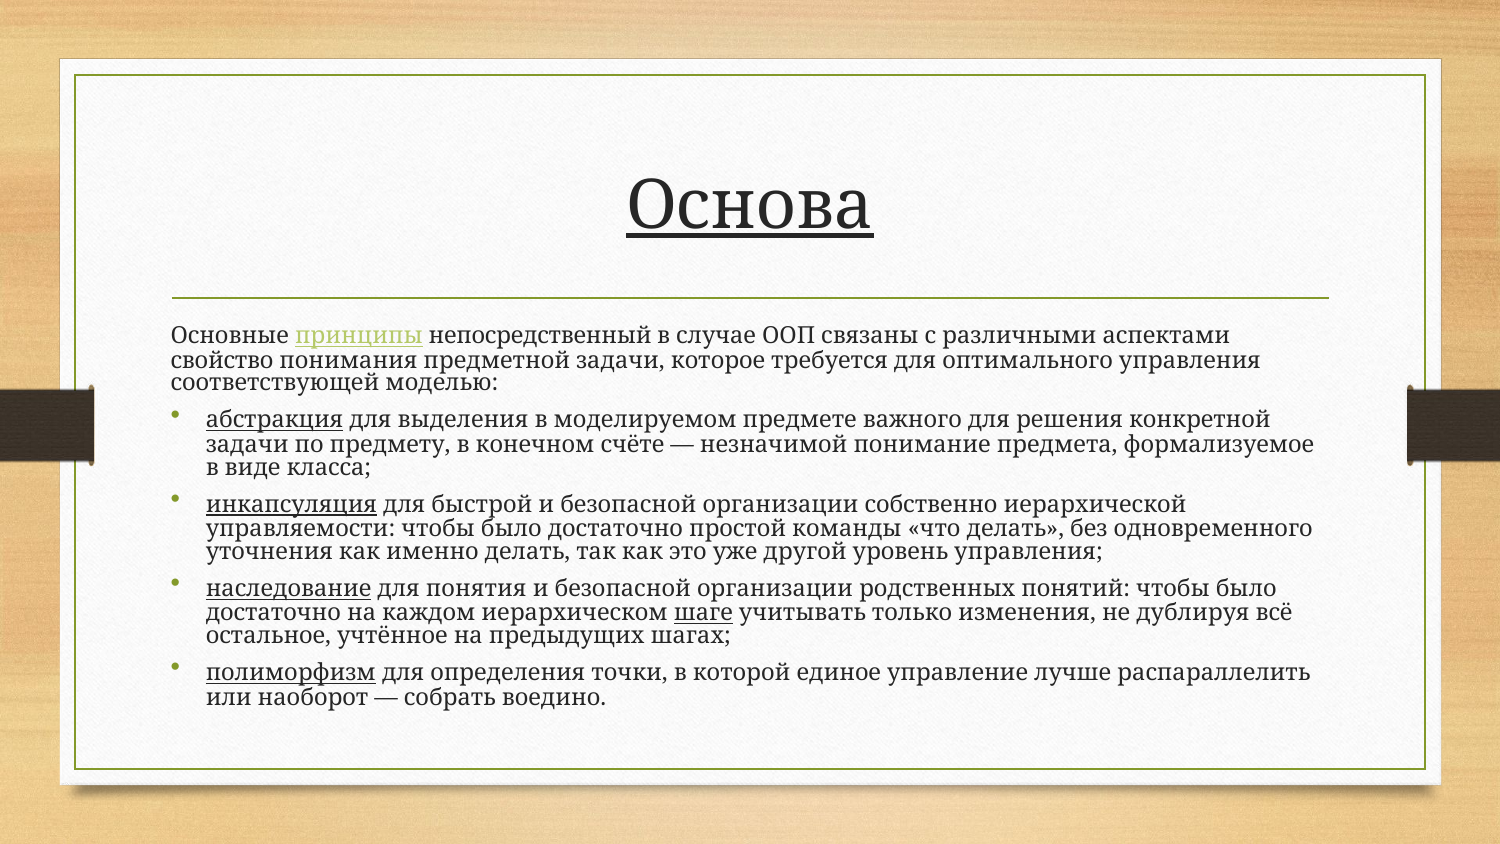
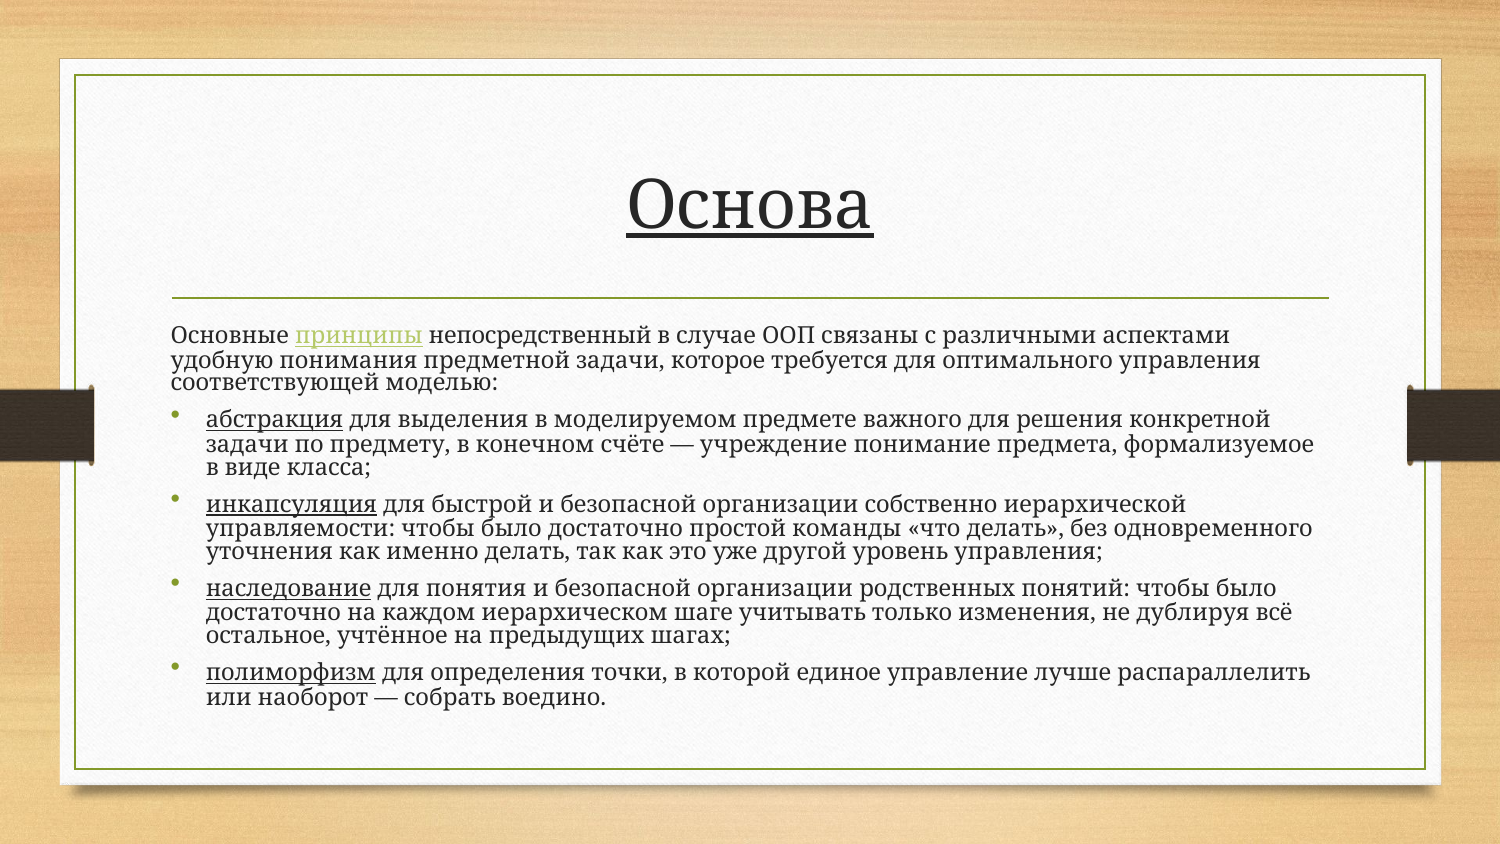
свойство: свойство -> удобную (222, 361)
незначимой: незначимой -> учреждение (774, 445)
шаге underline: present -> none (703, 613)
